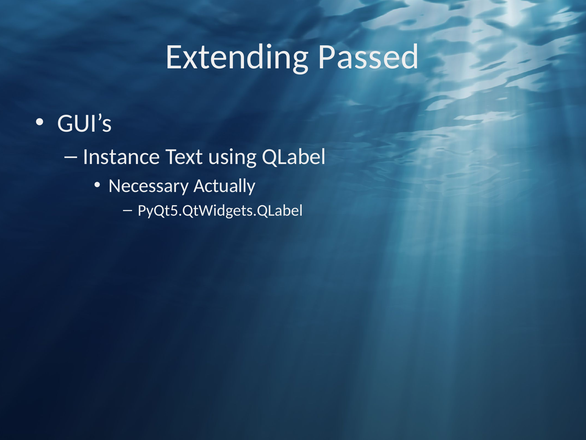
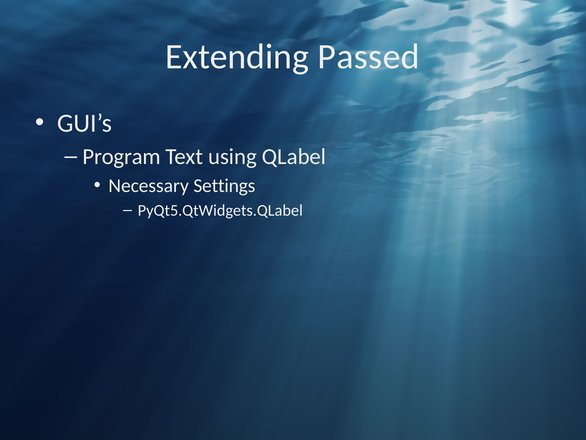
Instance: Instance -> Program (122, 157)
Actually: Actually -> Settings (225, 186)
